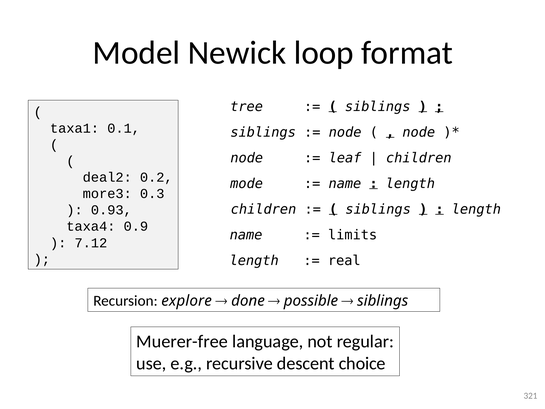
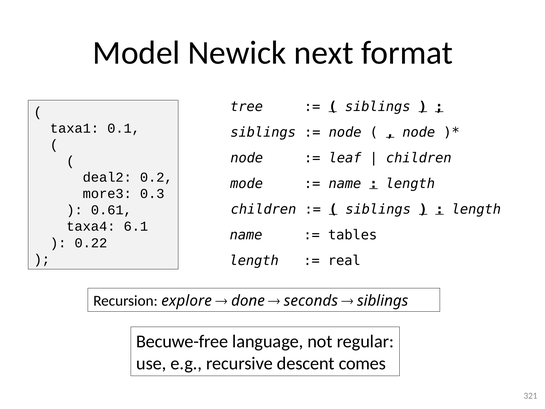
loop: loop -> next (324, 53)
0.93: 0.93 -> 0.61 (111, 210)
0.9: 0.9 -> 6.1 (136, 226)
limits: limits -> tables (353, 235)
7.12: 7.12 -> 0.22 (91, 243)
possible: possible -> seconds (311, 301)
Muerer-free: Muerer-free -> Becuwe-free (182, 341)
choice: choice -> comes (362, 363)
